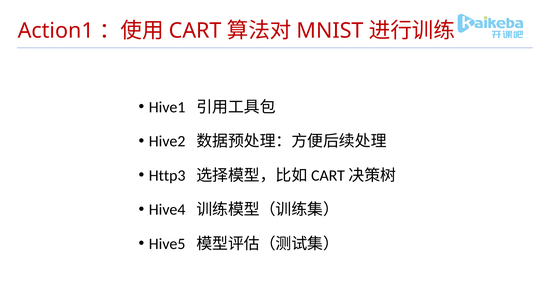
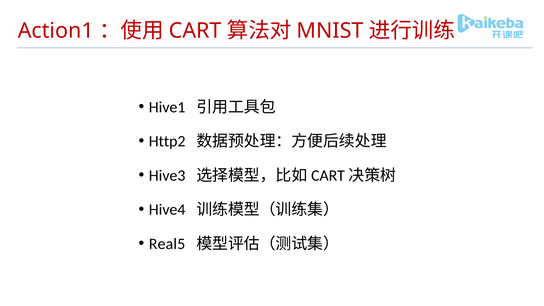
Hive2: Hive2 -> Http2 (167, 141)
Http3: Http3 -> Hive3 (167, 176)
Hive5: Hive5 -> Real5 (167, 244)
